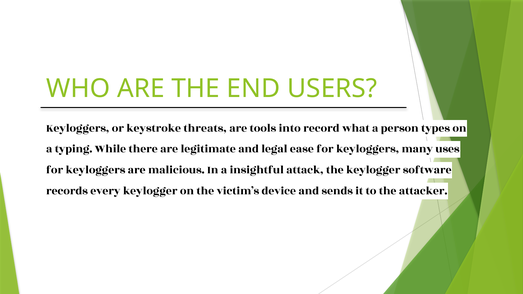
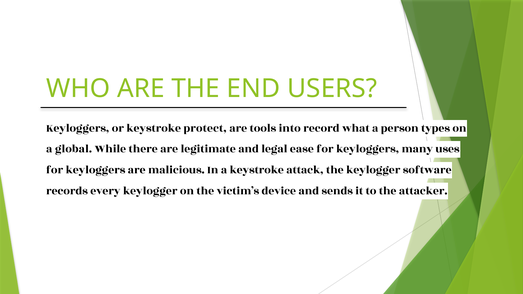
threats: threats -> protect (205, 128)
typing: typing -> global (73, 149)
a insightful: insightful -> keystroke (257, 170)
